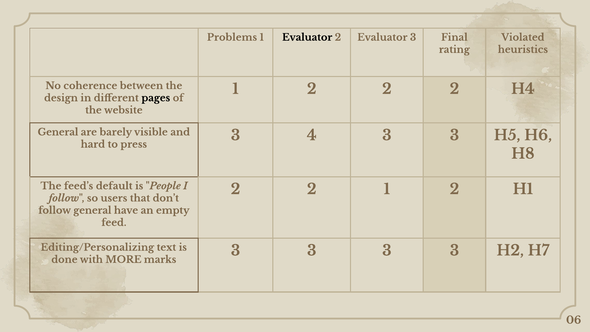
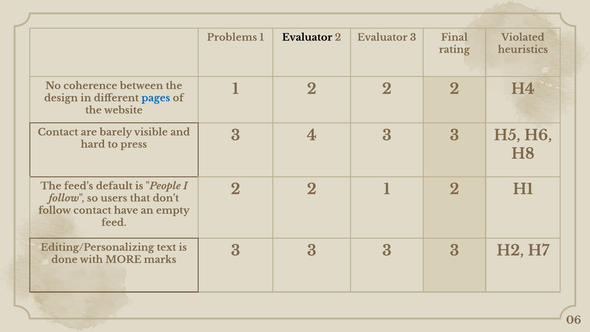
pages colour: black -> blue (156, 98)
General: General -> Contact (58, 132)
follow general: general -> contact (92, 210)
